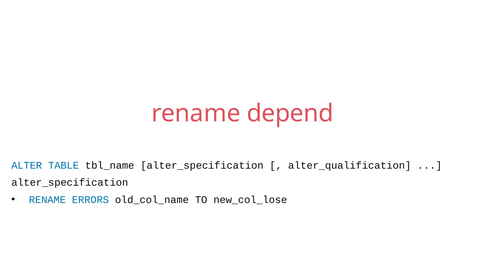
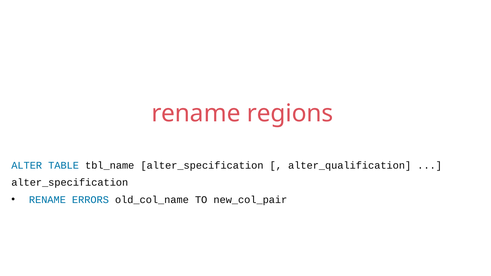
depend: depend -> regions (290, 113)
new_col_lose: new_col_lose -> new_col_pair (250, 200)
